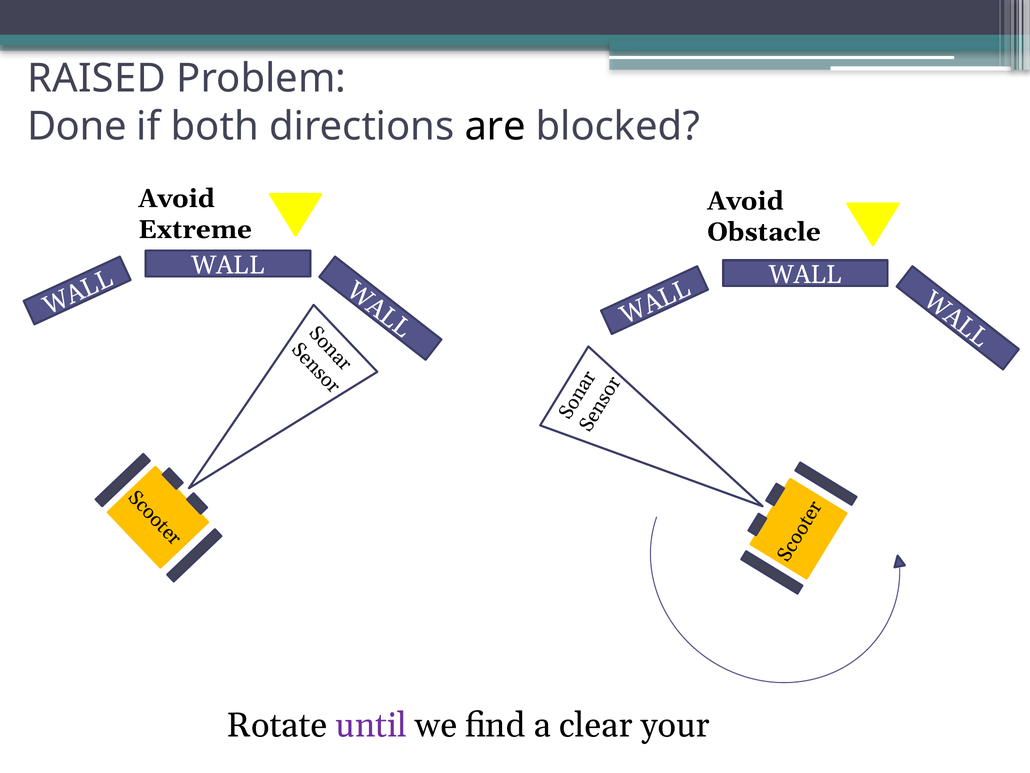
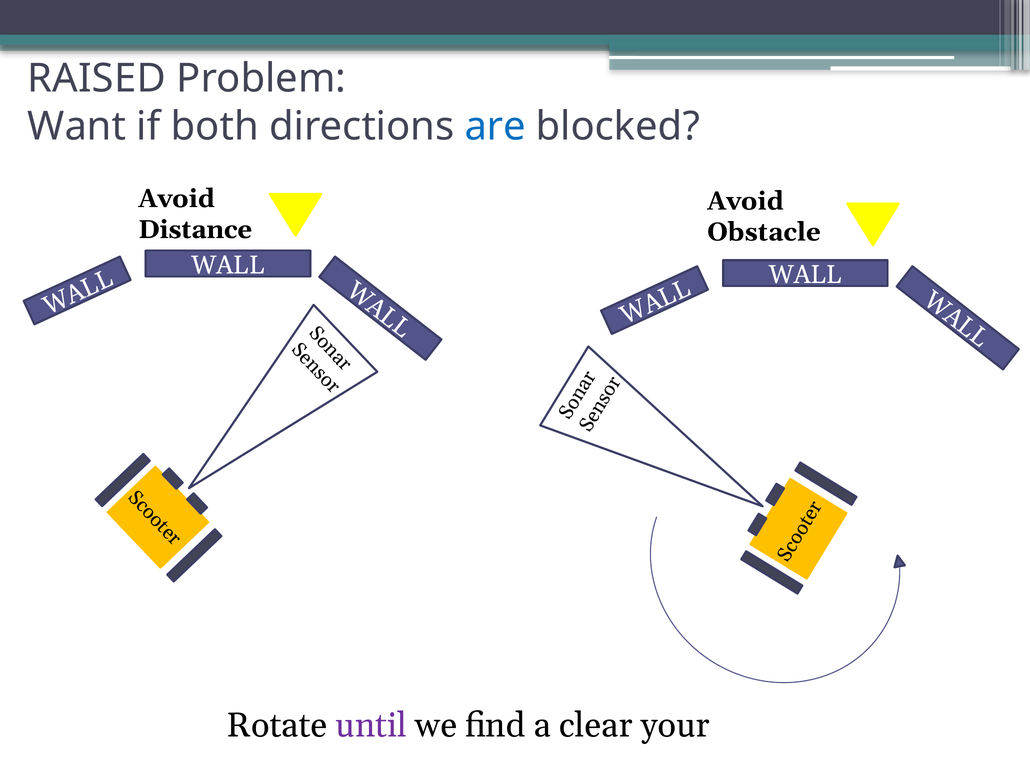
Done: Done -> Want (77, 126)
are colour: black -> blue (495, 126)
Extreme: Extreme -> Distance (195, 229)
